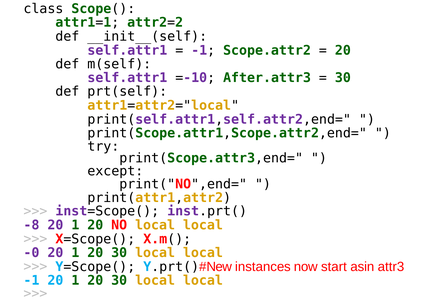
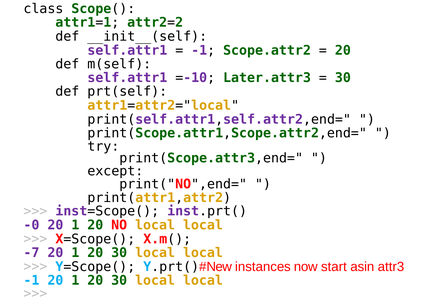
After.attr3: After.attr3 -> Later.attr3 (267, 78)
-8: -8 -> -0 (31, 225)
-0: -0 -> -7 (31, 253)
